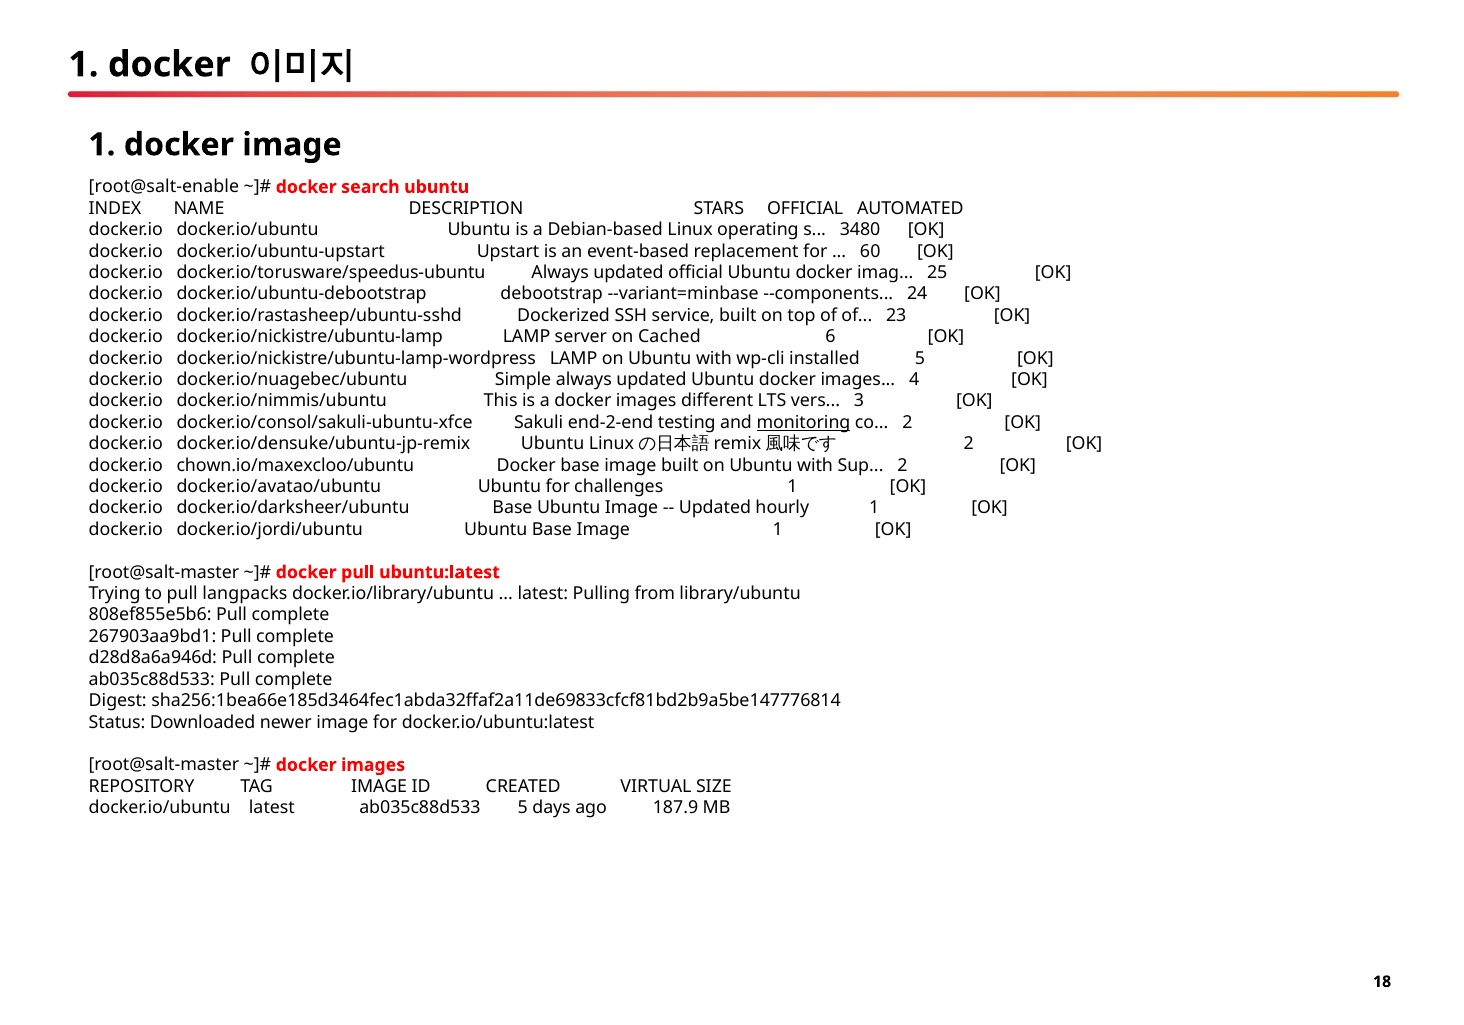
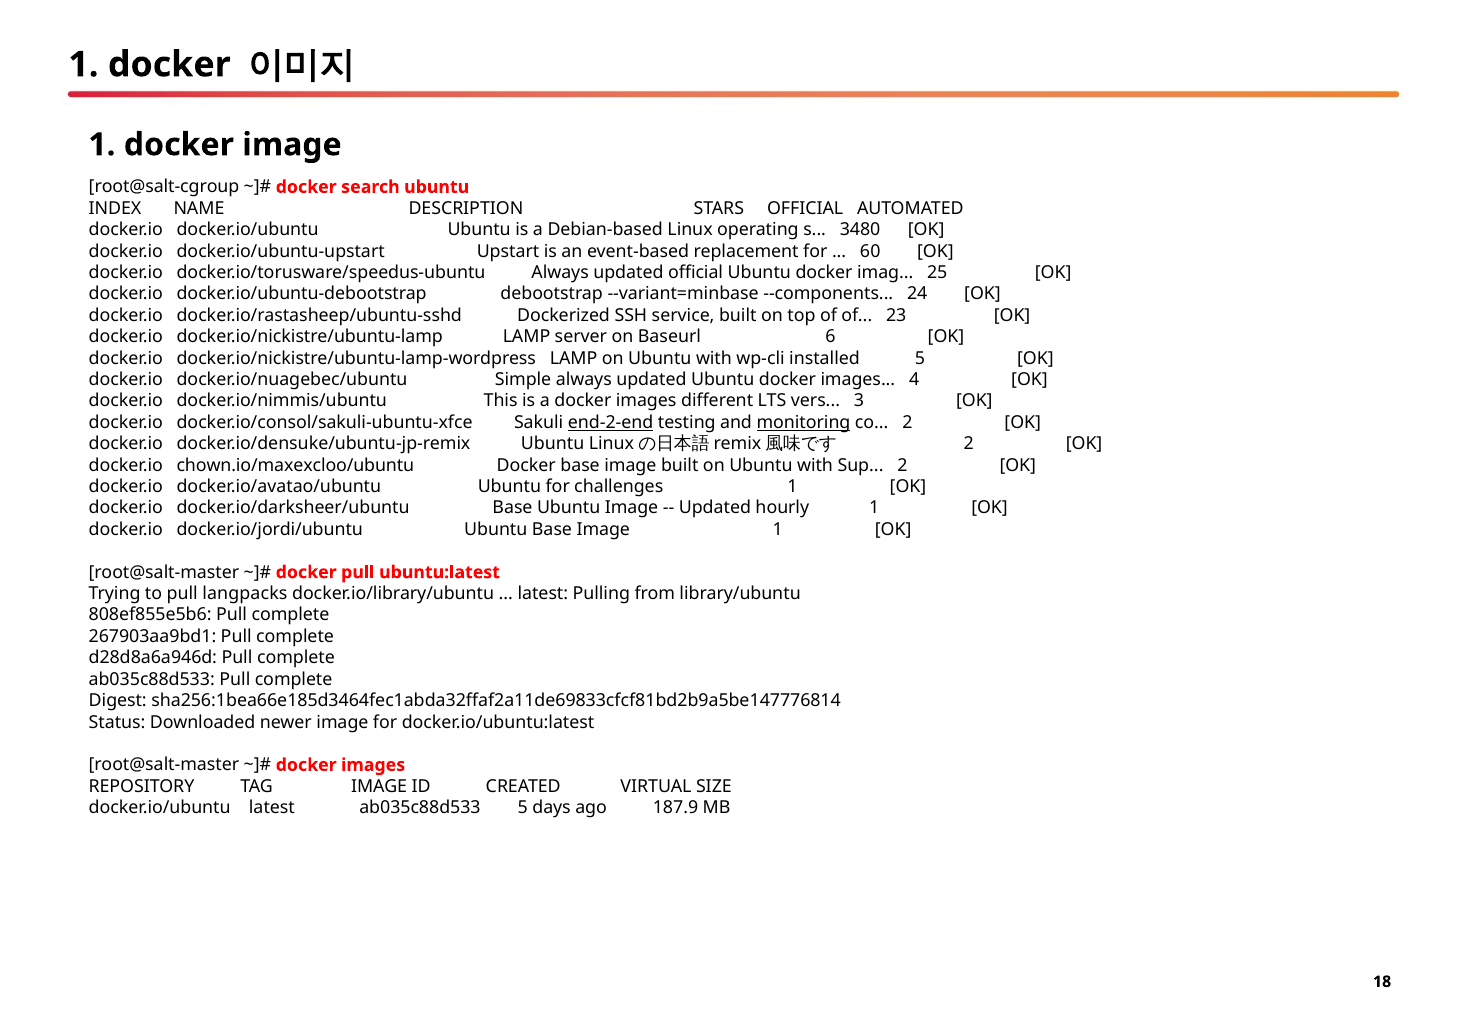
root@salt-enable: root@salt-enable -> root@salt-cgroup (164, 187)
Cached: Cached -> Baseurl (669, 337)
end-2-end underline: none -> present (611, 422)
